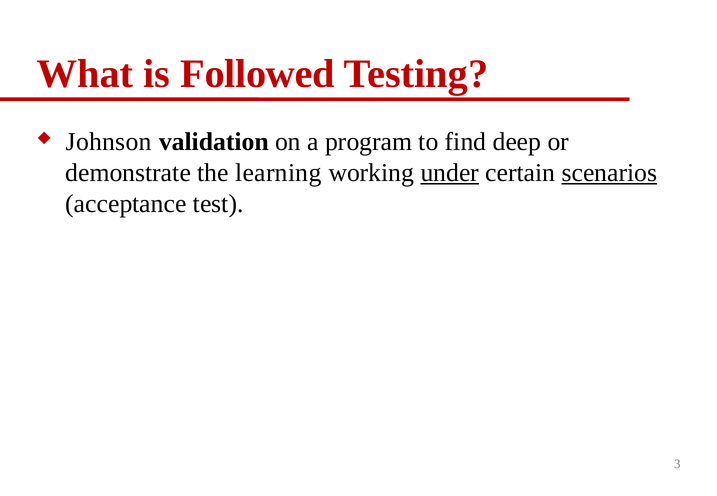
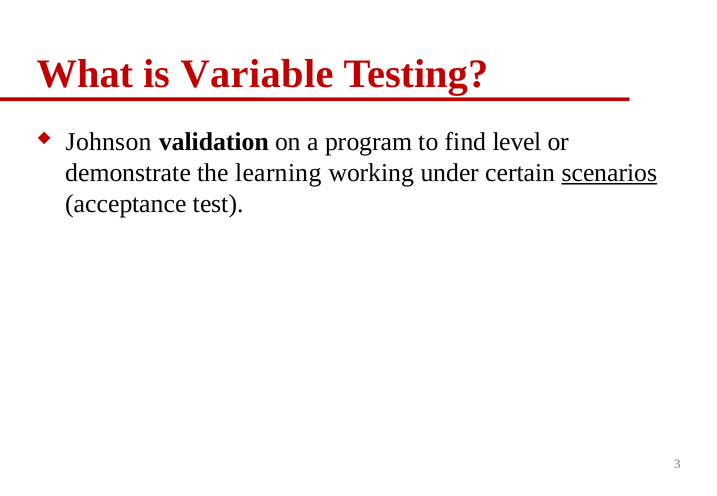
Followed: Followed -> Variable (257, 74)
deep: deep -> level (517, 142)
under underline: present -> none (450, 173)
